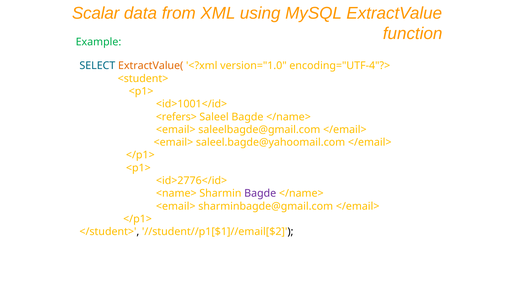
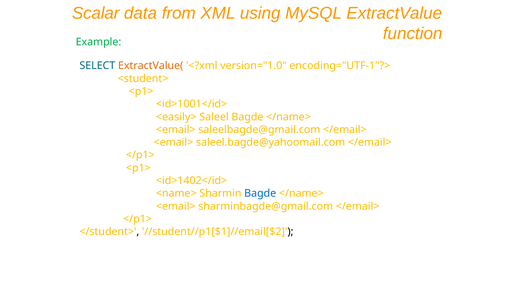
encoding="UTF-4"?>: encoding="UTF-4"?> -> encoding="UTF-1"?> (340, 66)
<refers>: <refers> -> <easily> (176, 117)
<id>2776</id>: <id>2776</id> -> <id>1402</id> (192, 181)
Bagde colour: purple -> blue (260, 193)
